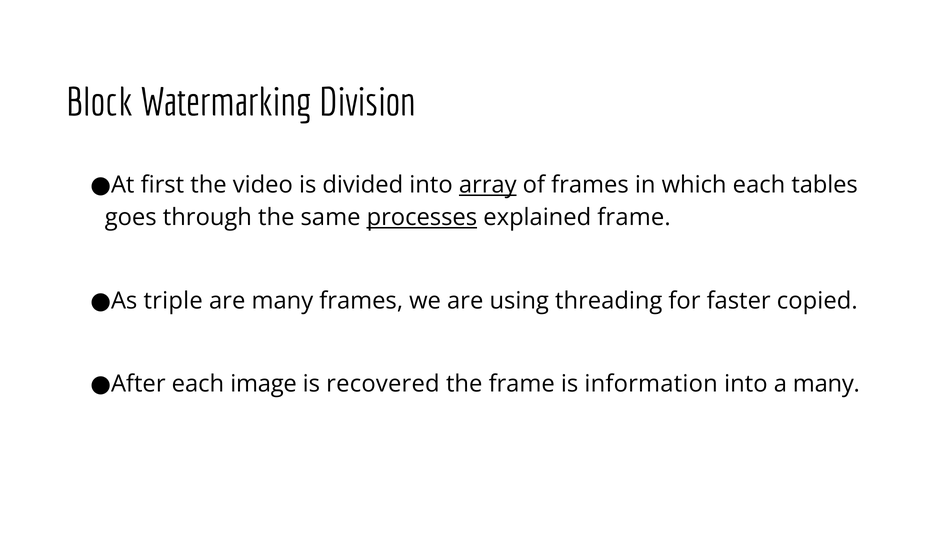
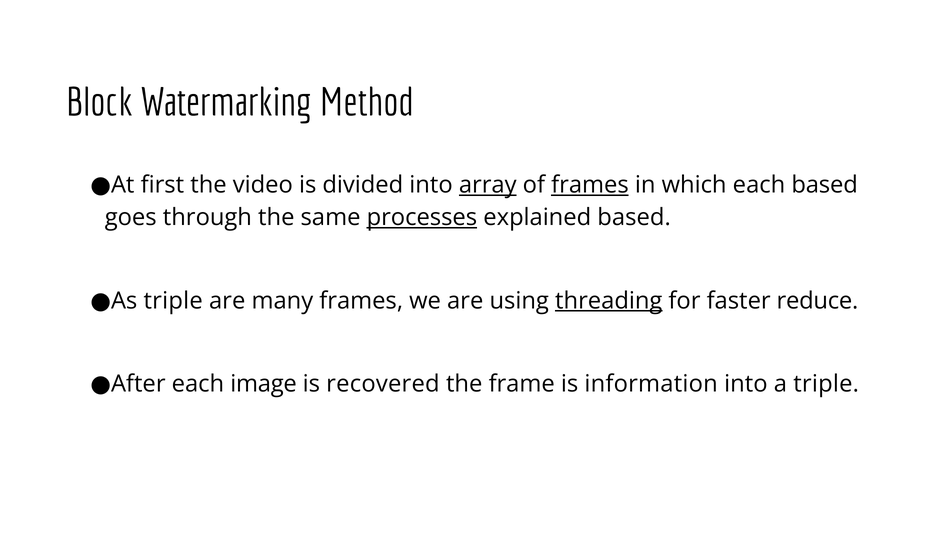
Division: Division -> Method (367, 103)
frames underline: none -> present (590, 185)
each tables: tables -> based (825, 185)
explained frame: frame -> based (634, 217)
threading underline: none -> present (609, 301)
copied: copied -> reduce (817, 301)
a many: many -> triple (826, 384)
